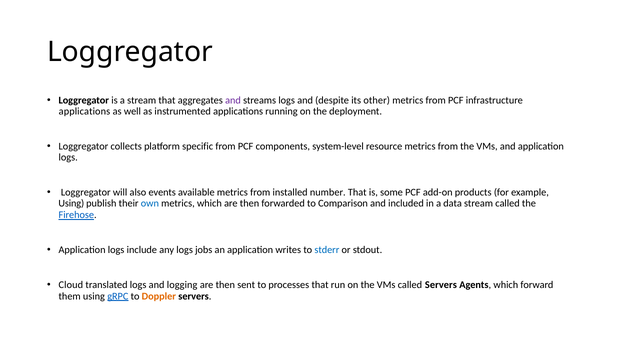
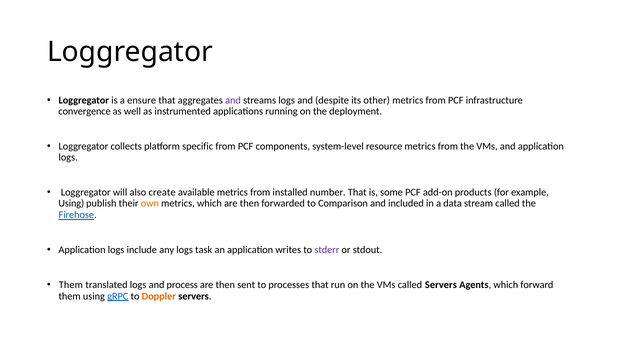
a stream: stream -> ensure (142, 100)
applications: applications -> convergence (85, 111)
events: events -> create (162, 192)
own colour: blue -> orange (150, 204)
jobs: jobs -> task (204, 250)
stderr colour: blue -> purple (327, 250)
Cloud: Cloud -> Them (71, 285)
logging: logging -> process (182, 285)
